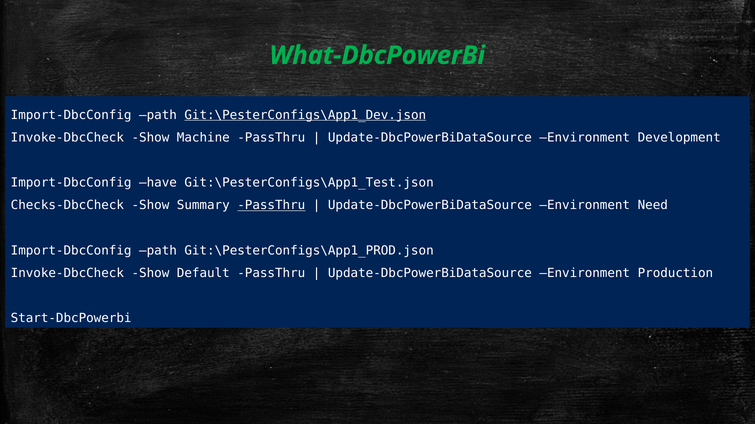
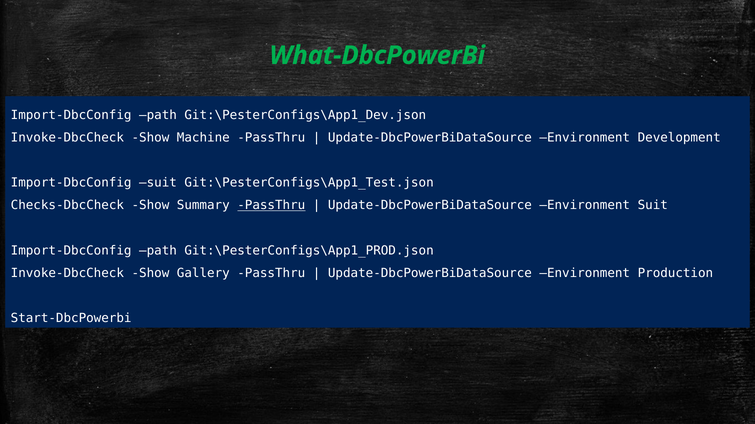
Git:\PesterConfigs\App1_Dev.json underline: present -> none (305, 115)
Import-DbcConfig have: have -> suit (158, 183)
Environment Need: Need -> Suit (653, 206)
Default: Default -> Gallery (203, 273)
